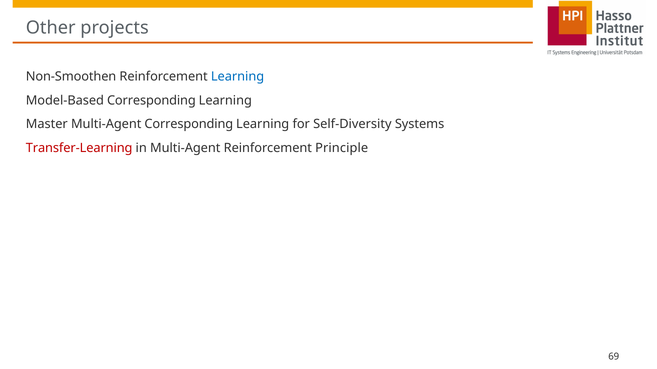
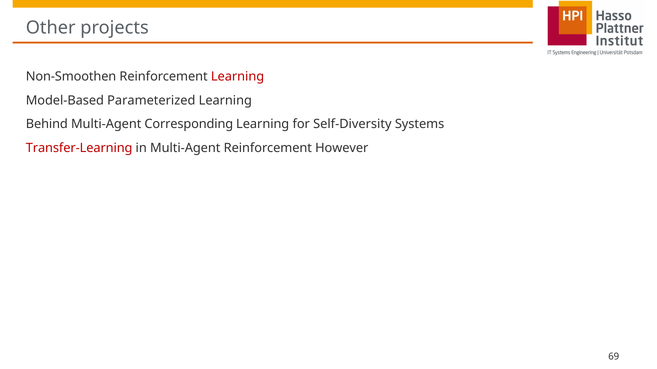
Learning colour: blue -> red (238, 77)
Model-Based Corresponding: Corresponding -> Parameterized (151, 101)
Master: Master -> Behind (47, 124)
Principle: Principle -> However (342, 148)
